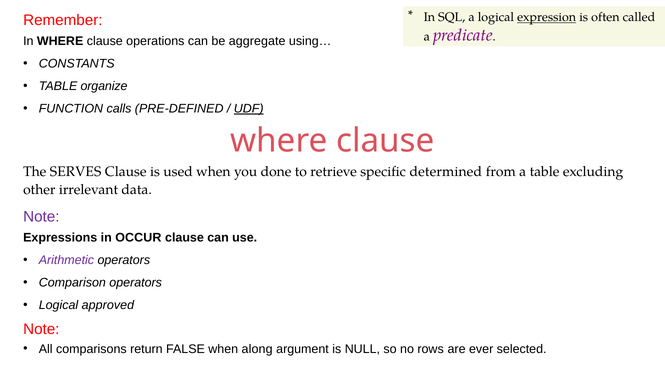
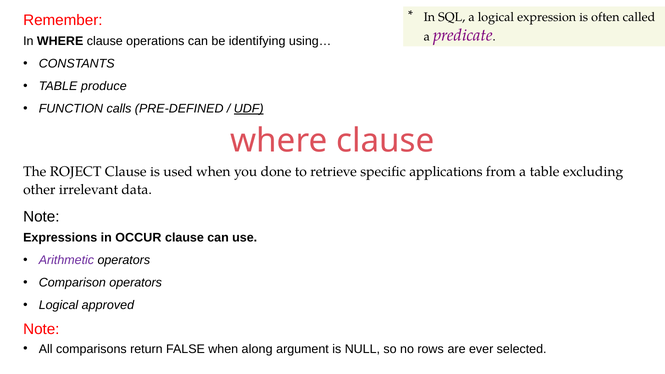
expression underline: present -> none (547, 17)
aggregate: aggregate -> identifying (257, 41)
organize: organize -> produce (104, 86)
SERVES: SERVES -> ROJECT (76, 172)
determined: determined -> applications (446, 172)
Note colour: purple -> black (41, 217)
